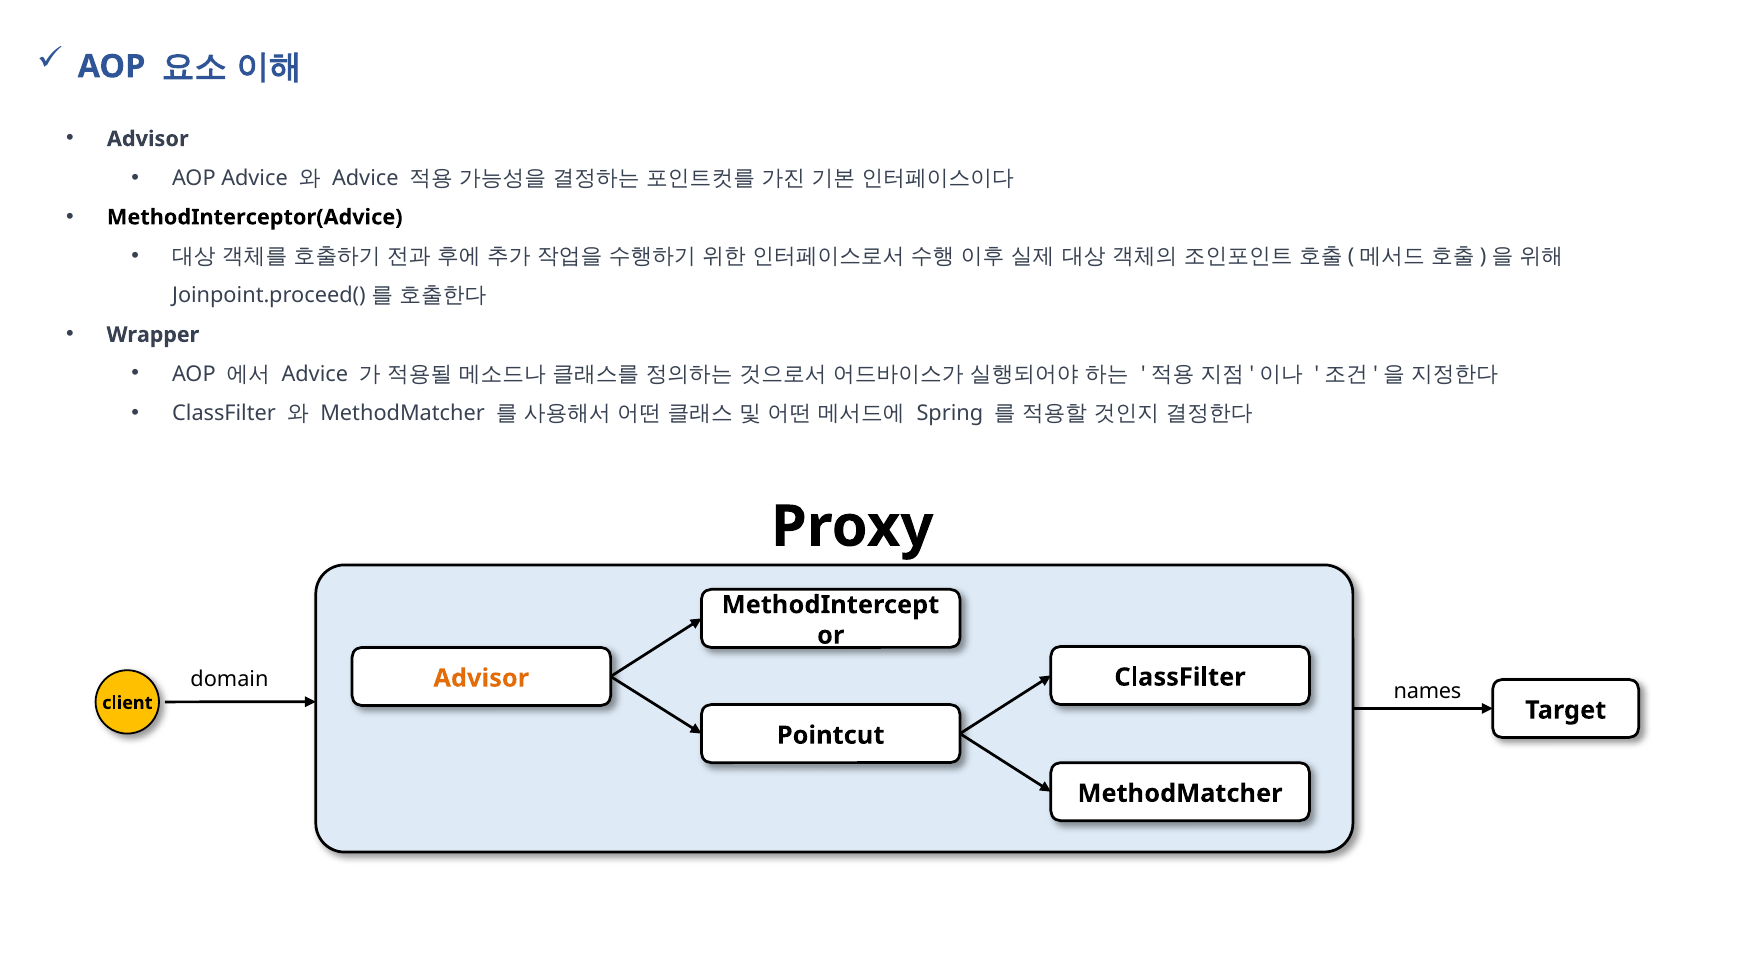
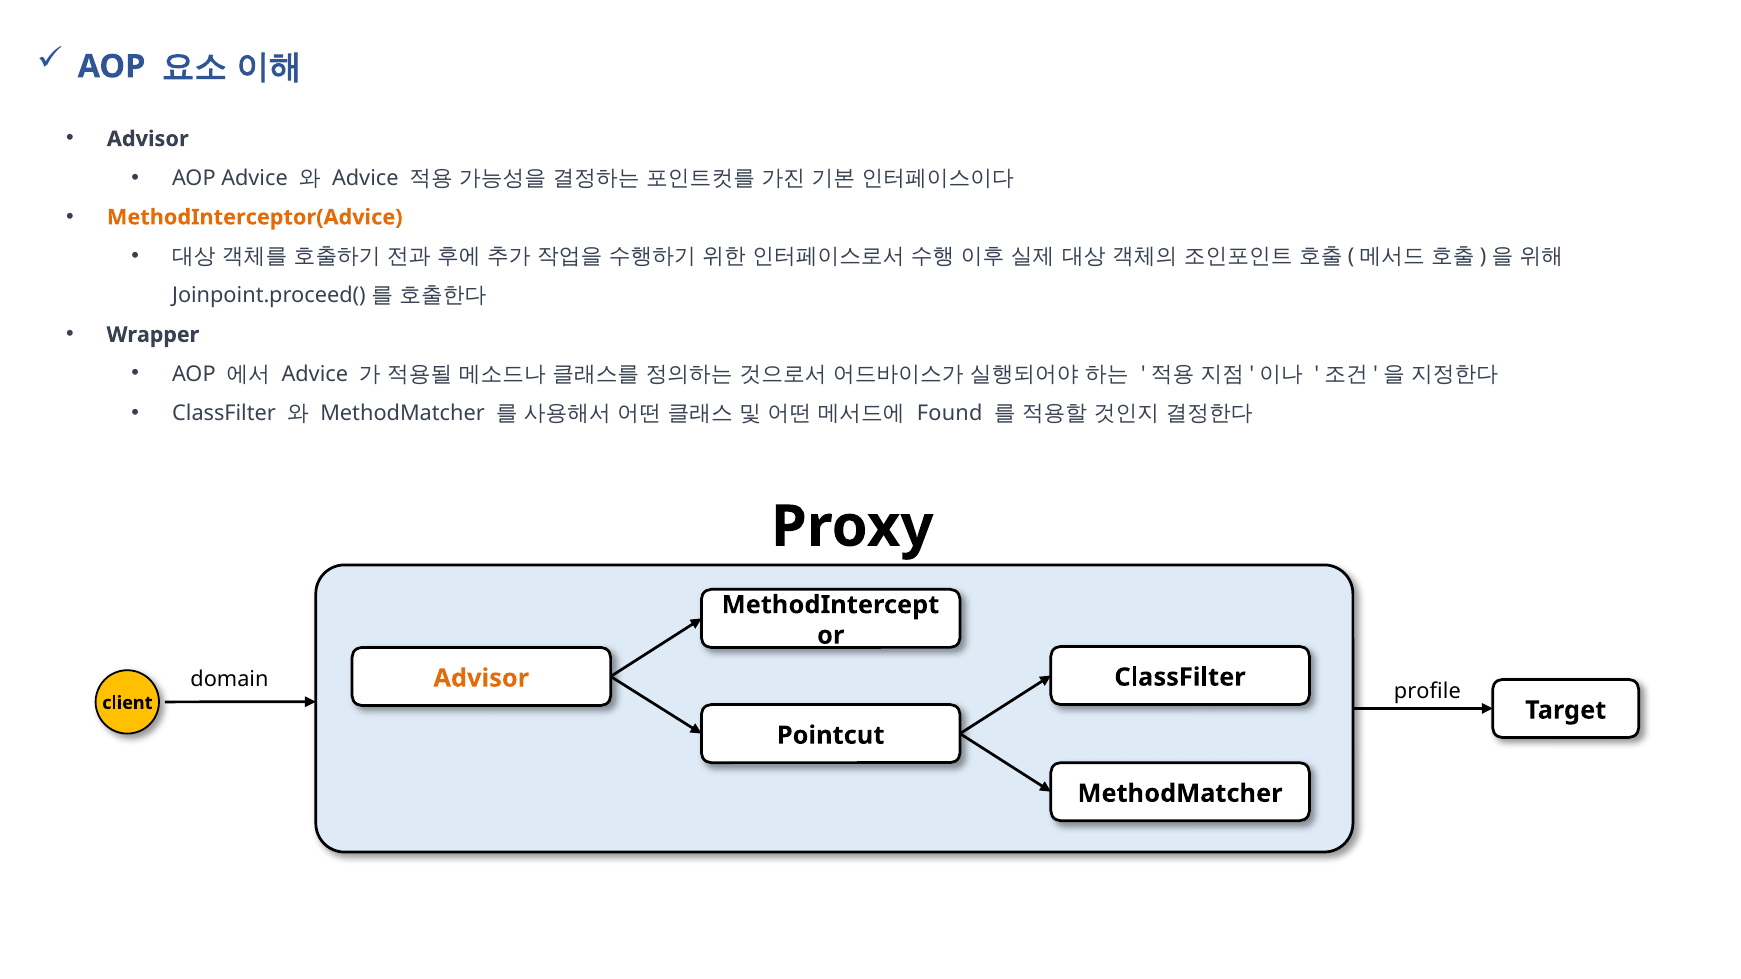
MethodInterceptor(Advice colour: black -> orange (255, 217)
Spring: Spring -> Found (950, 413)
names: names -> profile (1427, 691)
